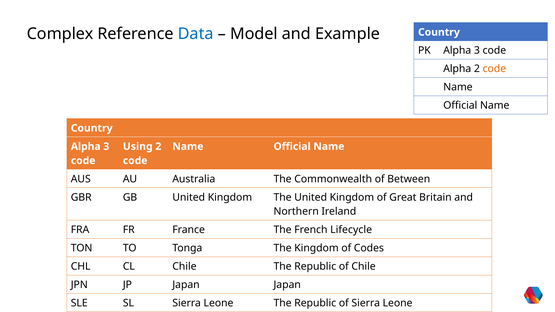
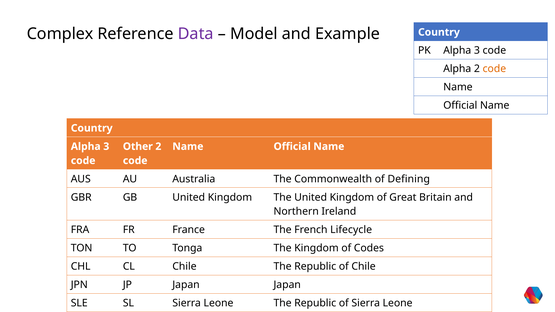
Data colour: blue -> purple (196, 34)
Using: Using -> Other (138, 147)
Between: Between -> Defining (409, 179)
